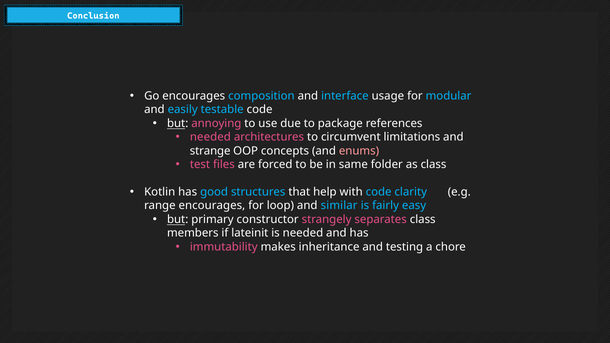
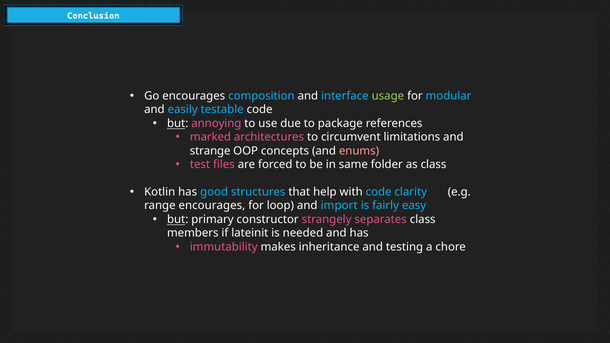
usage colour: white -> light green (388, 96)
needed: needed -> marked (210, 137)
similar: similar -> import (339, 206)
